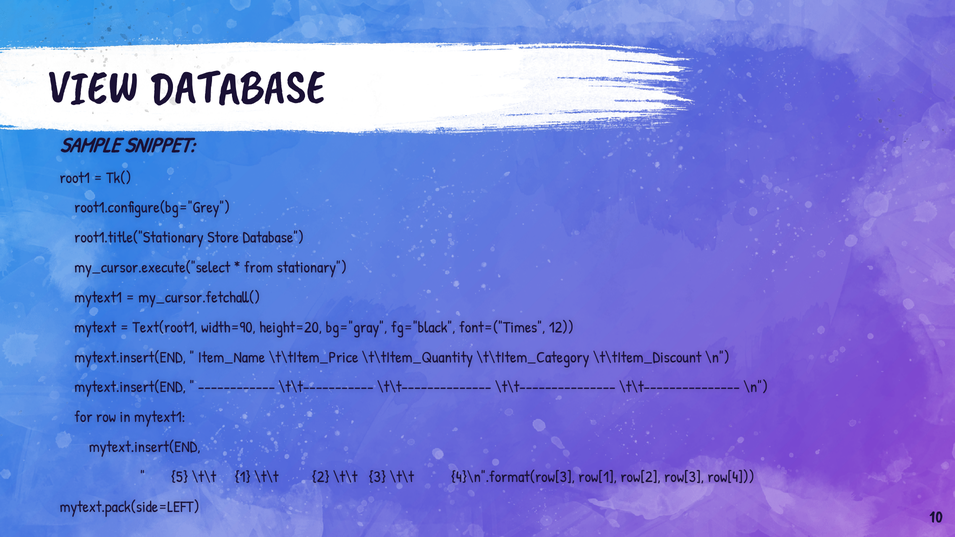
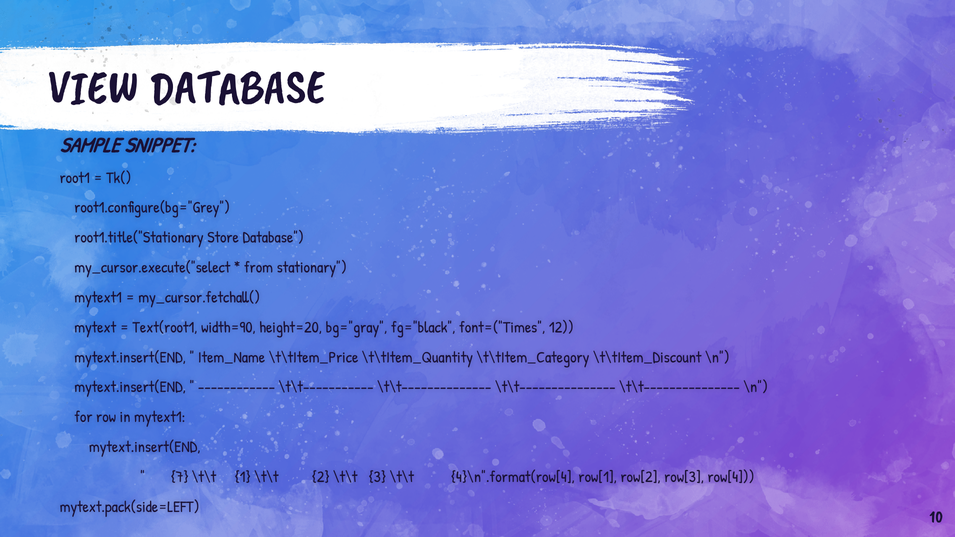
5: 5 -> 7 (180, 477)
4}\n".format(row[3: 4}\n".format(row[3 -> 4}\n".format(row[4 (513, 477)
